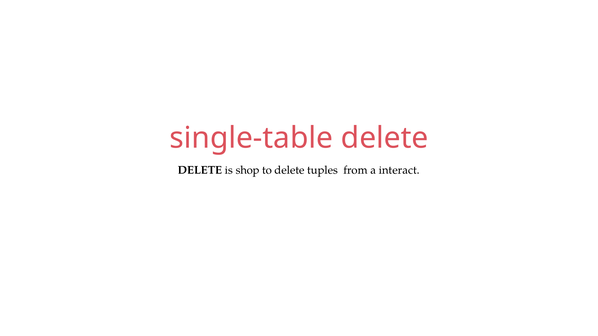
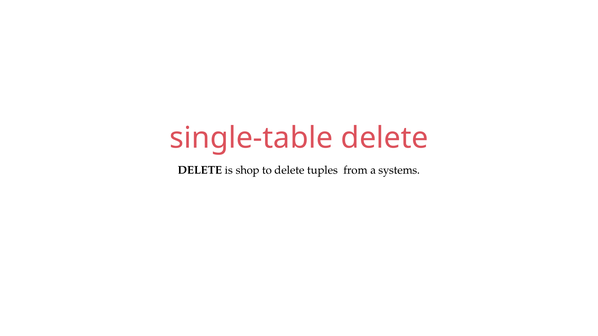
interact: interact -> systems (399, 170)
